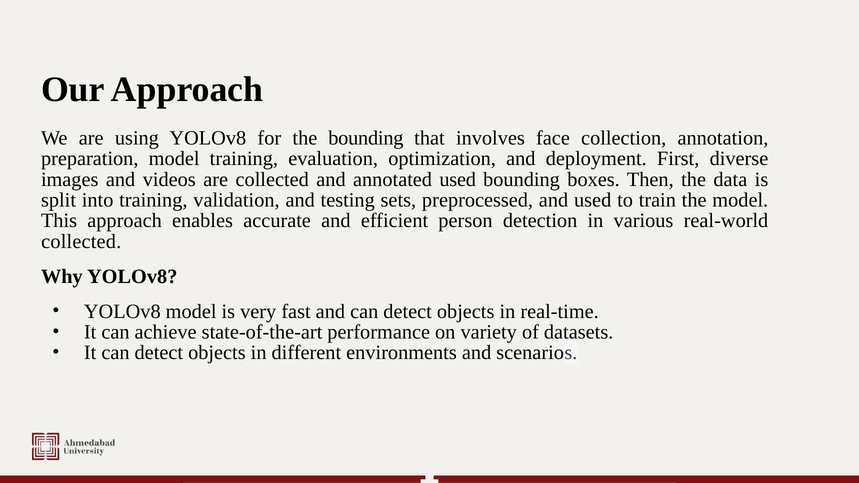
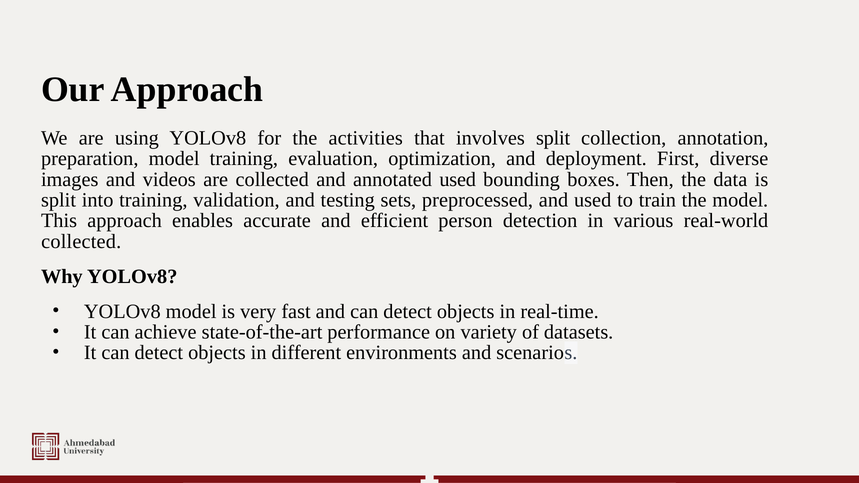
the bounding: bounding -> activities (366, 138)
involves face: face -> split (553, 138)
